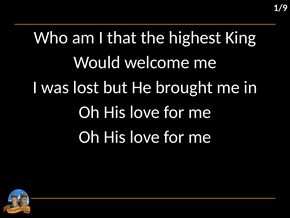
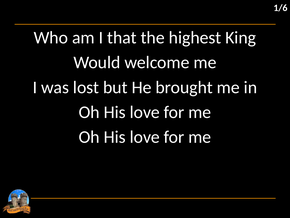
1/9: 1/9 -> 1/6 (280, 8)
